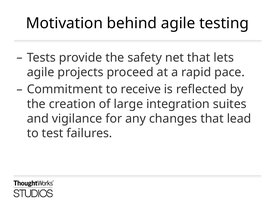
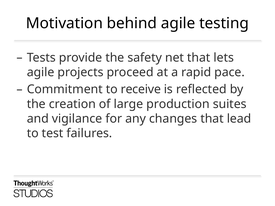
integration: integration -> production (178, 104)
